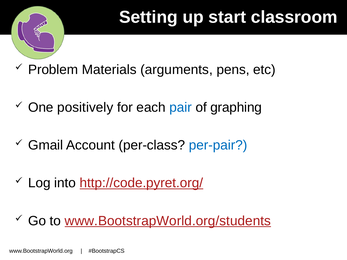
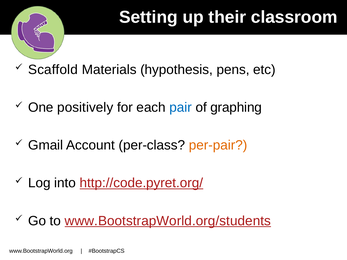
start: start -> their (227, 17)
Problem: Problem -> Scaffold (53, 70)
arguments: arguments -> hypothesis (177, 70)
per-pair colour: blue -> orange (218, 145)
